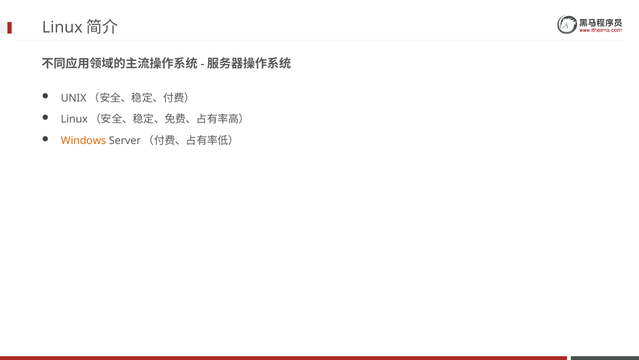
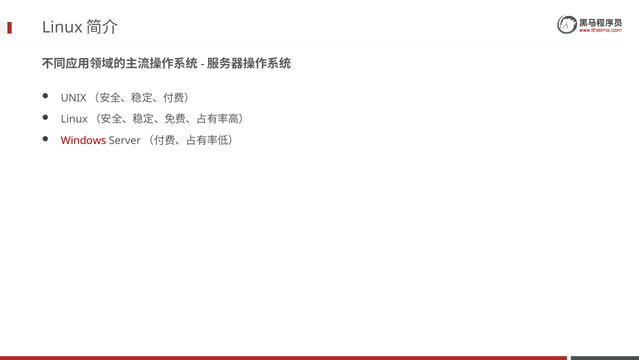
Windows colour: orange -> red (83, 140)
